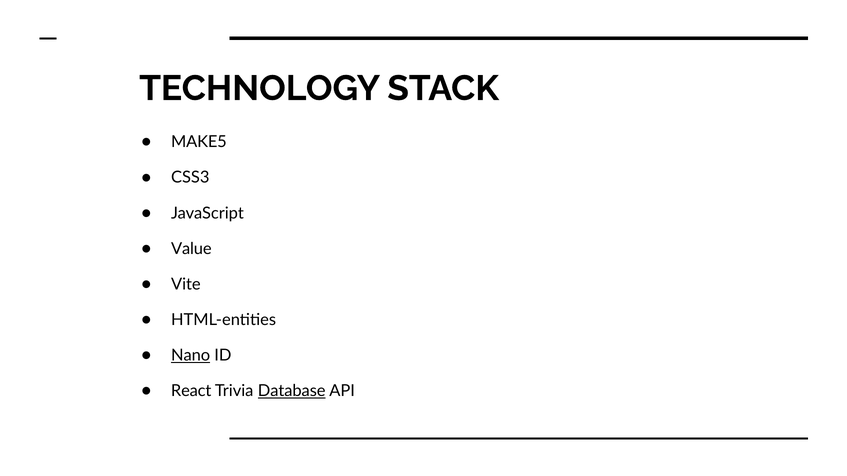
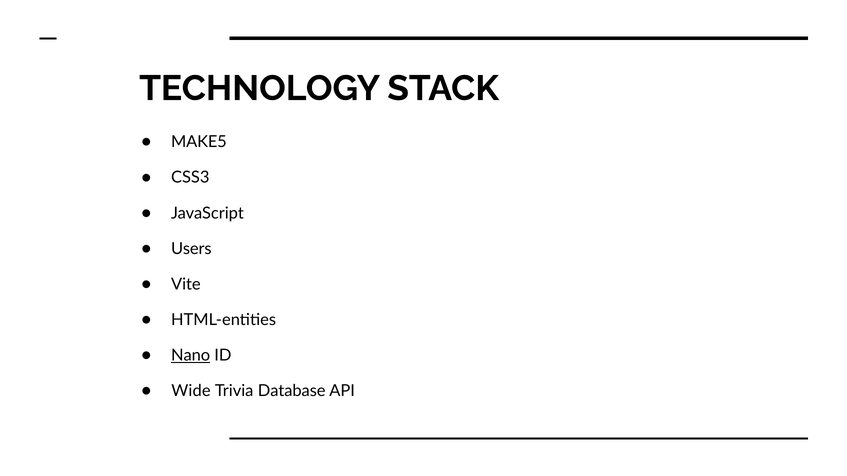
Value: Value -> Users (191, 249)
React: React -> Wide (191, 391)
Database underline: present -> none (292, 391)
